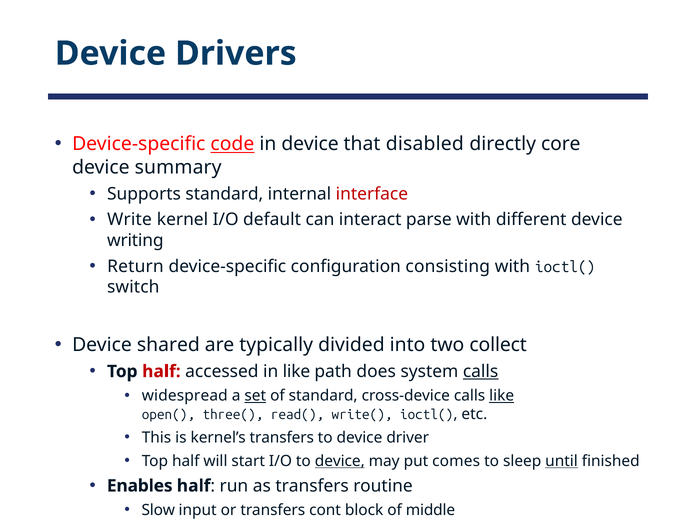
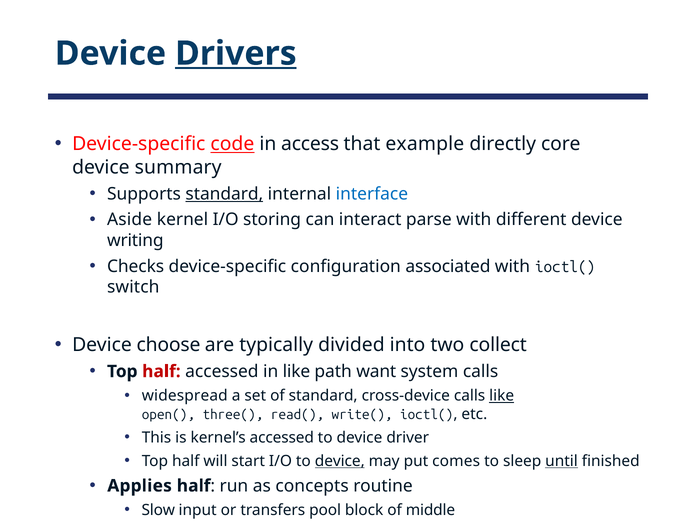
Drivers underline: none -> present (236, 54)
in device: device -> access (310, 144)
disabled: disabled -> example (425, 144)
standard underline: none -> present (224, 194)
interface colour: red -> blue (372, 194)
Write: Write -> Aside (130, 220)
default: default -> storing (272, 220)
Return: Return -> Checks (136, 266)
consisting: consisting -> associated (448, 266)
shared: shared -> choose (168, 345)
does: does -> want (376, 371)
calls underline: present -> none (481, 371)
set underline: present -> none (255, 396)
kernel’s transfers: transfers -> accessed (282, 438)
Enables: Enables -> Applies (140, 486)
as transfers: transfers -> concepts (312, 486)
cont: cont -> pool (325, 510)
